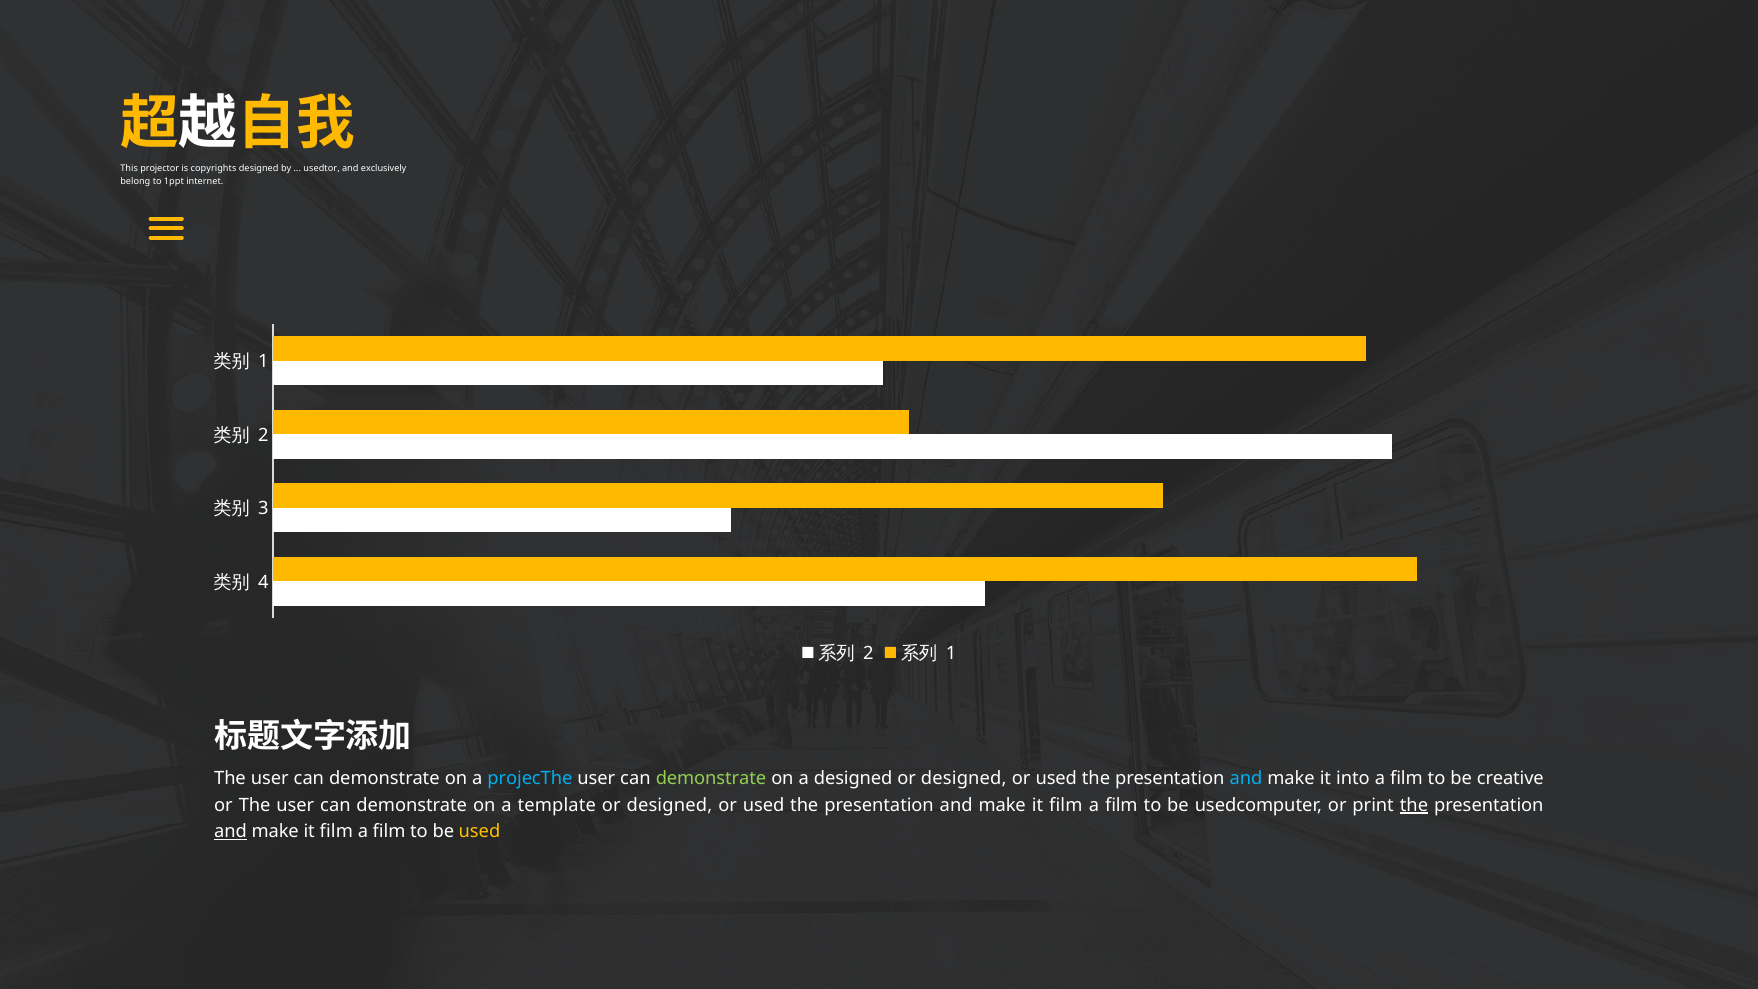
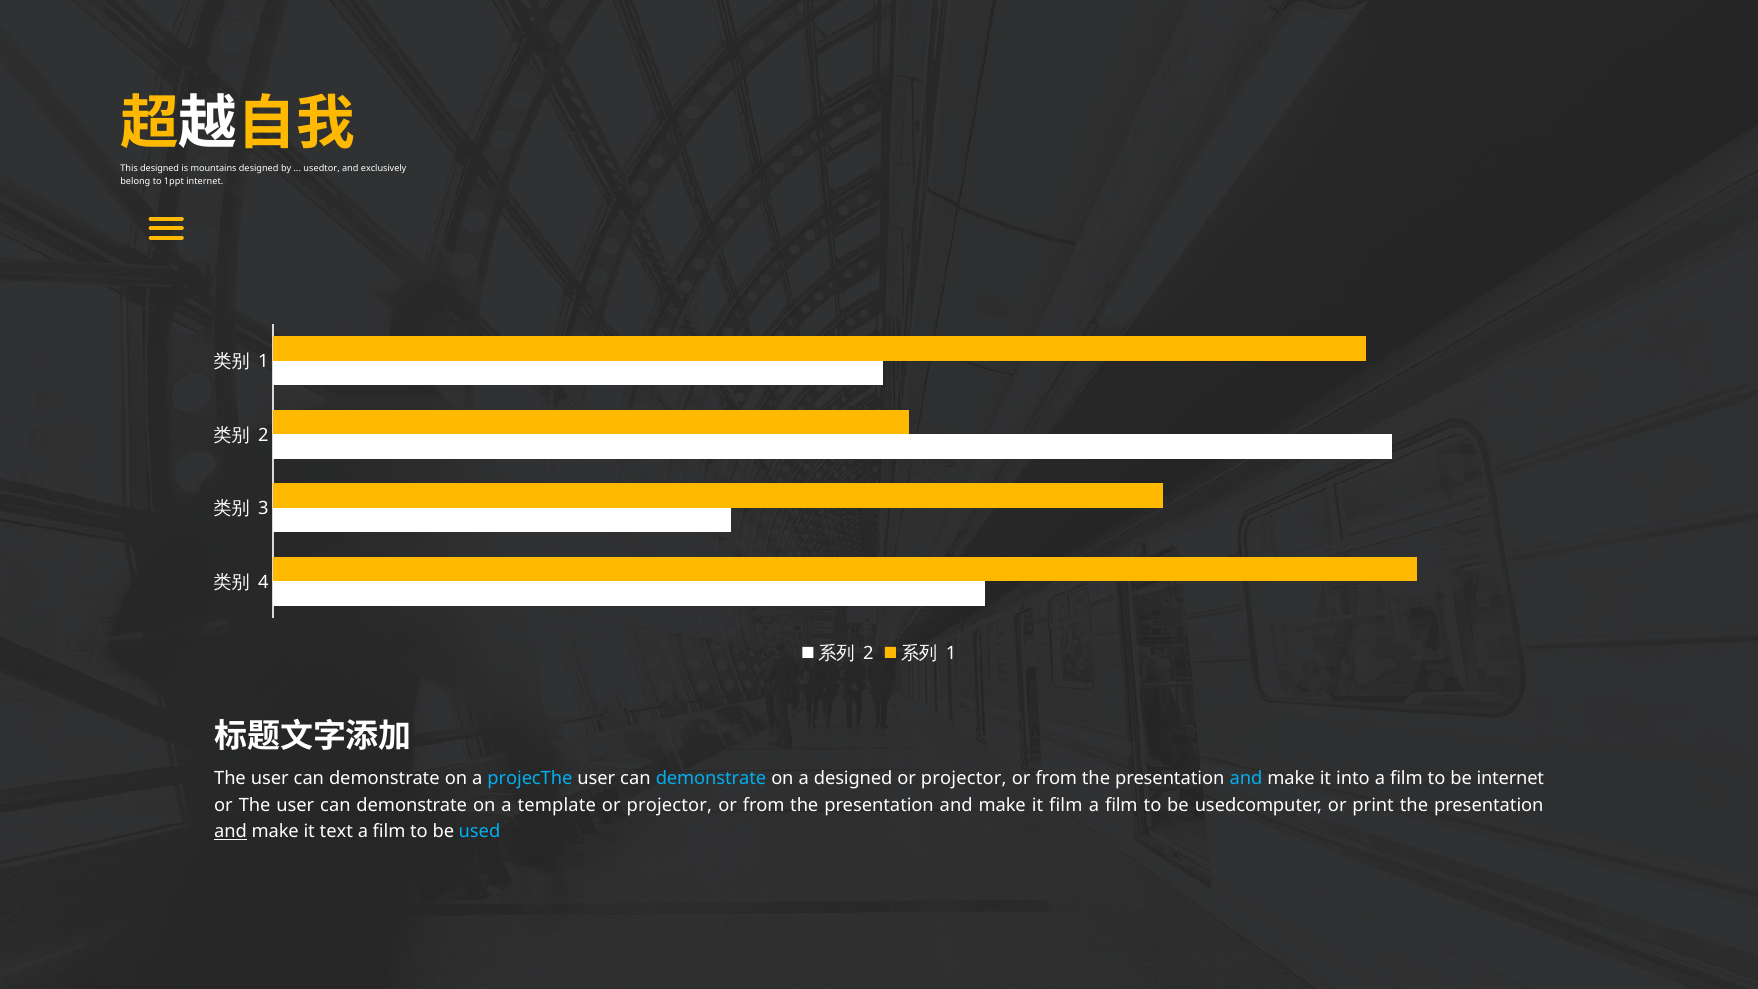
This projector: projector -> designed (160, 169)
copyrights: copyrights -> mountains (214, 169)
demonstrate colour: light green -> light blue (711, 779)
designed: designed -> projector (964, 779)
used: used -> from (1056, 779)
be creative: creative -> internet (1510, 779)
designed: designed -> projector (669, 805)
used: used -> from (764, 805)
the underline: present -> none (1414, 805)
film: film -> text (336, 831)
used colour: yellow -> light blue (480, 831)
